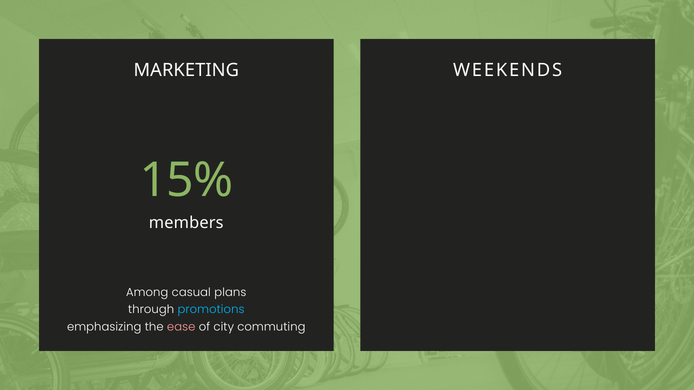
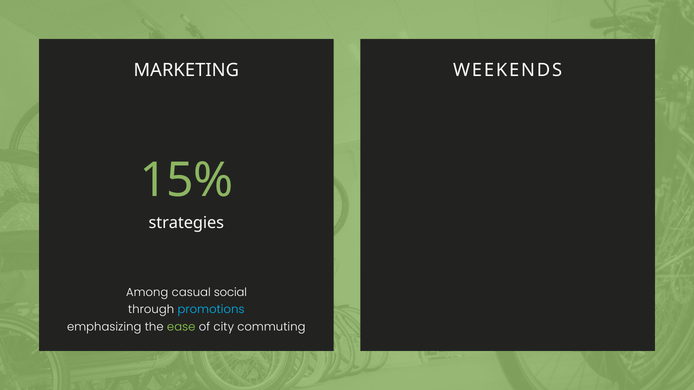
members: members -> strategies (186, 223)
plans: plans -> social (230, 292)
ease colour: pink -> light green (181, 327)
